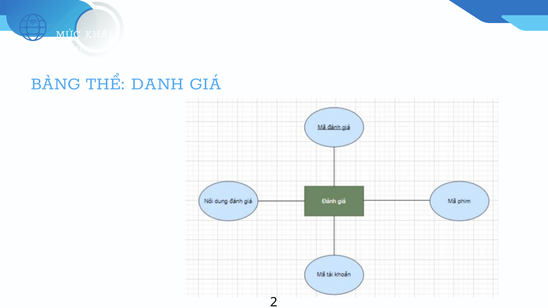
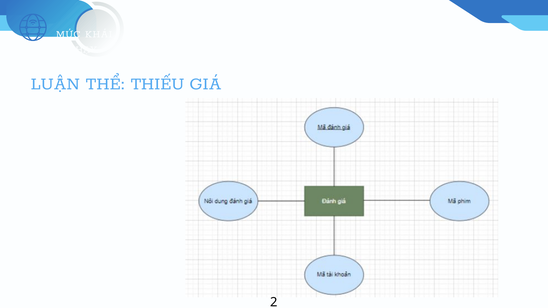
BẢNG: BẢNG -> LUẬN (55, 83)
DANH: DANH -> THIẾU (157, 83)
